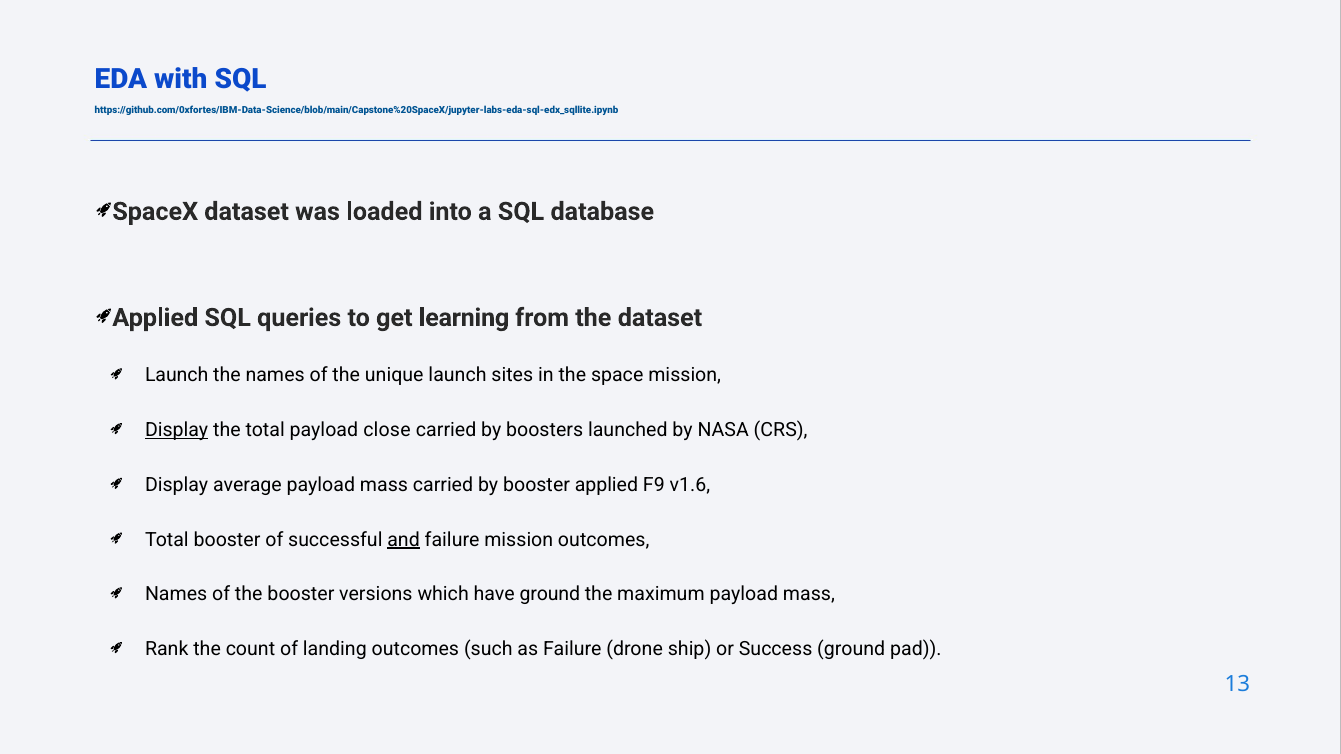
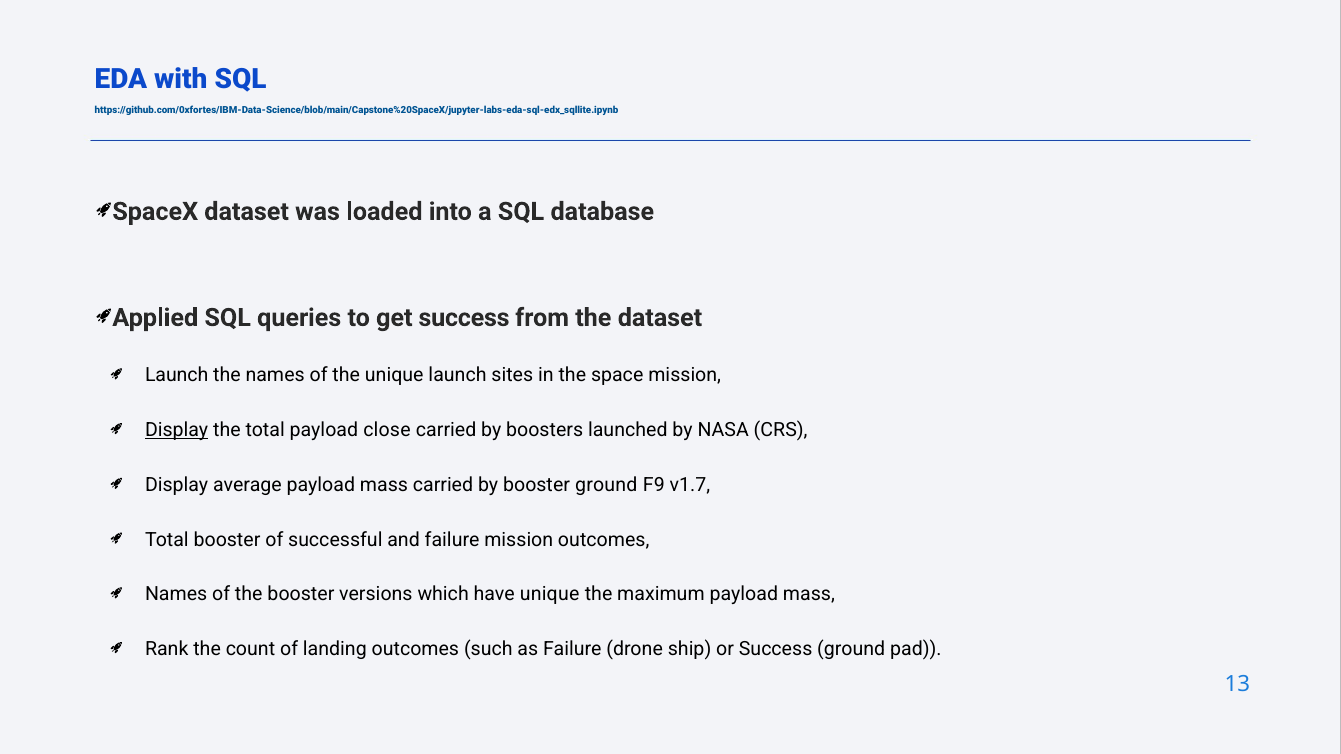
get learning: learning -> success (464, 318)
booster applied: applied -> ground (606, 485)
v1.6: v1.6 -> v1.7 (690, 485)
and underline: present -> none (404, 540)
have ground: ground -> unique (550, 595)
